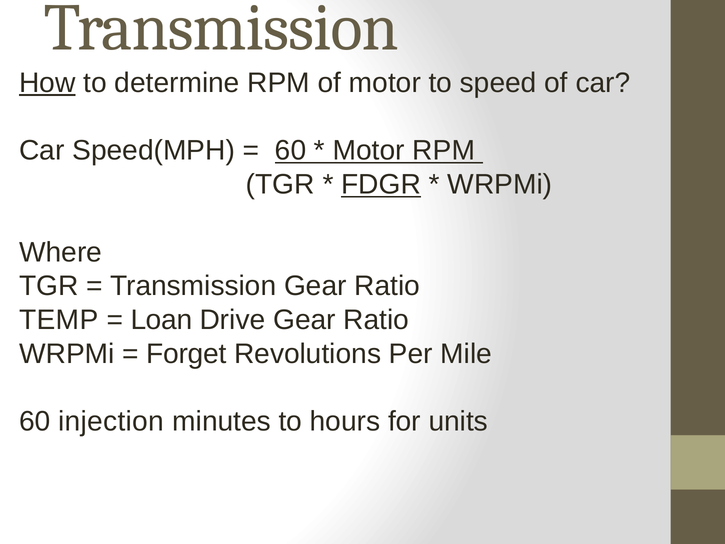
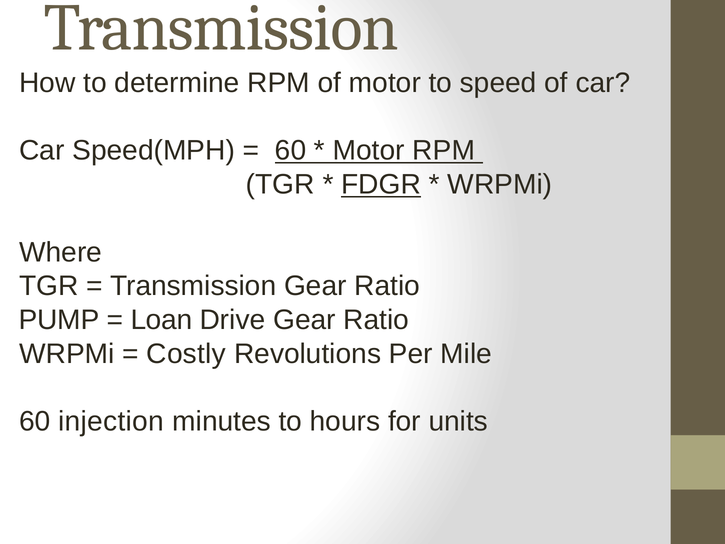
How underline: present -> none (47, 83)
TEMP: TEMP -> PUMP (59, 320)
Forget: Forget -> Costly (186, 354)
